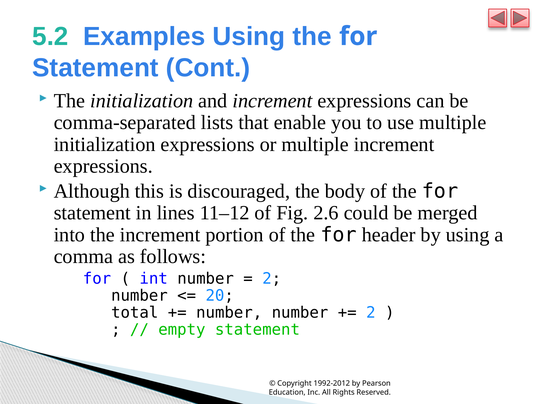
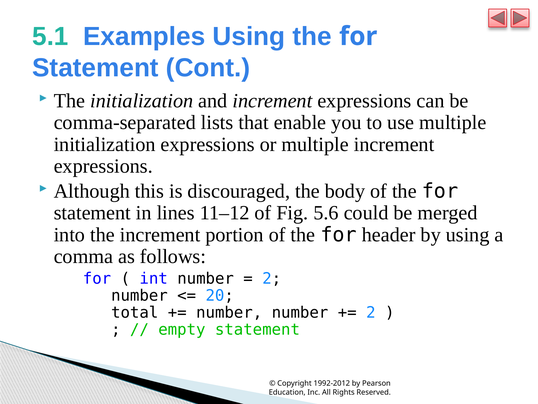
5.2: 5.2 -> 5.1 (50, 36)
2.6: 2.6 -> 5.6 (326, 213)
